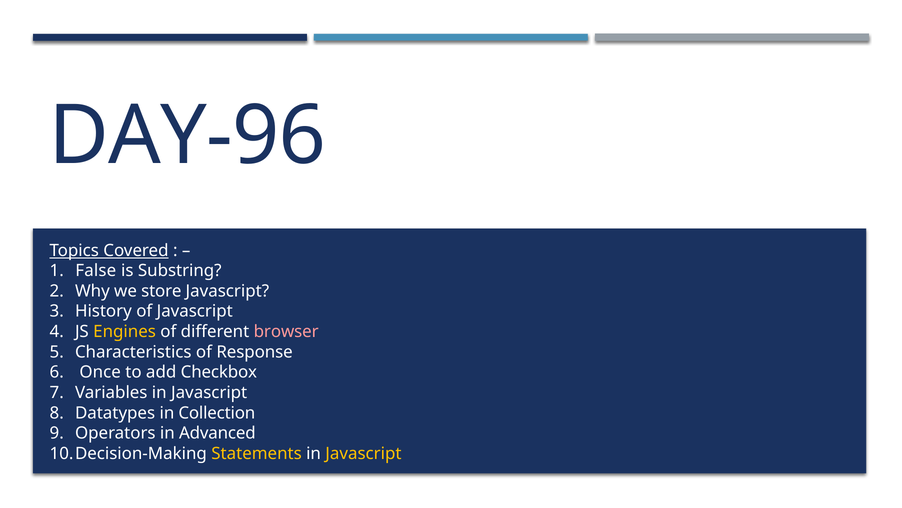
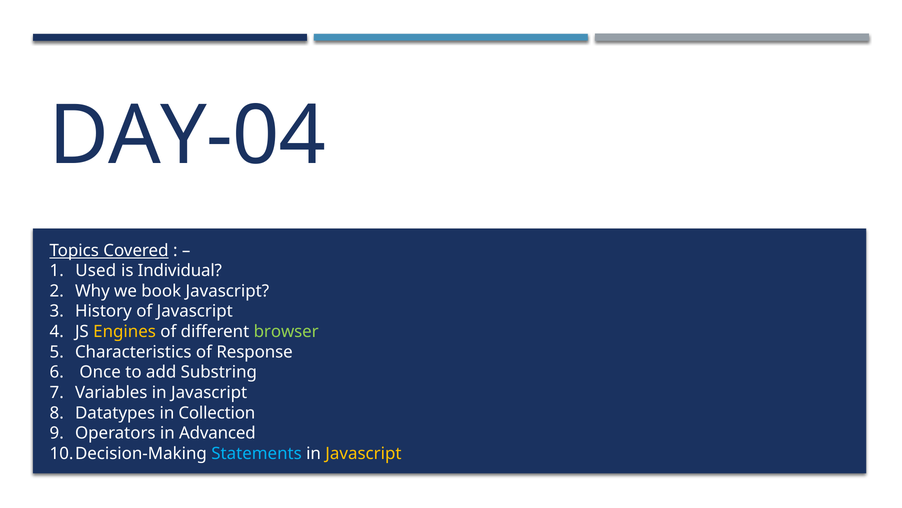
DAY-96: DAY-96 -> DAY-04 (187, 136)
False: False -> Used (96, 270)
Substring: Substring -> Individual (180, 270)
store: store -> book (161, 291)
browser colour: pink -> light green (286, 331)
Checkbox: Checkbox -> Substring (219, 372)
Statements colour: yellow -> light blue (257, 453)
